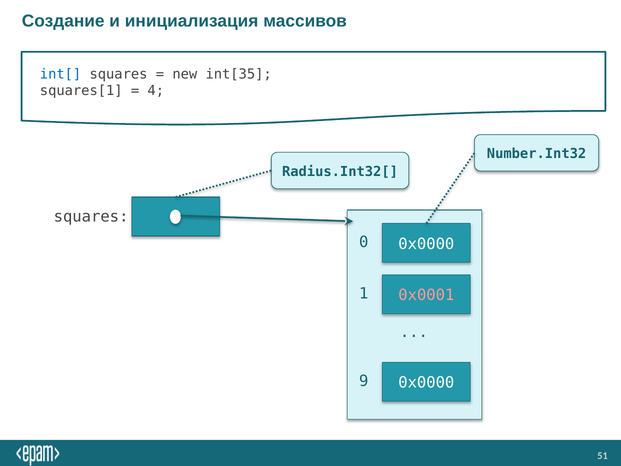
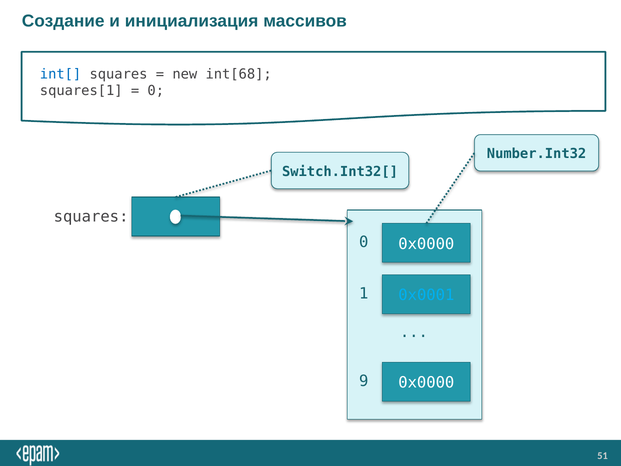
int[35: int[35 -> int[68 (239, 74)
4: 4 -> 0 (156, 91)
Radius.Int32[: Radius.Int32[ -> Switch.Int32[ (340, 171)
0x0001 colour: pink -> light blue (426, 295)
